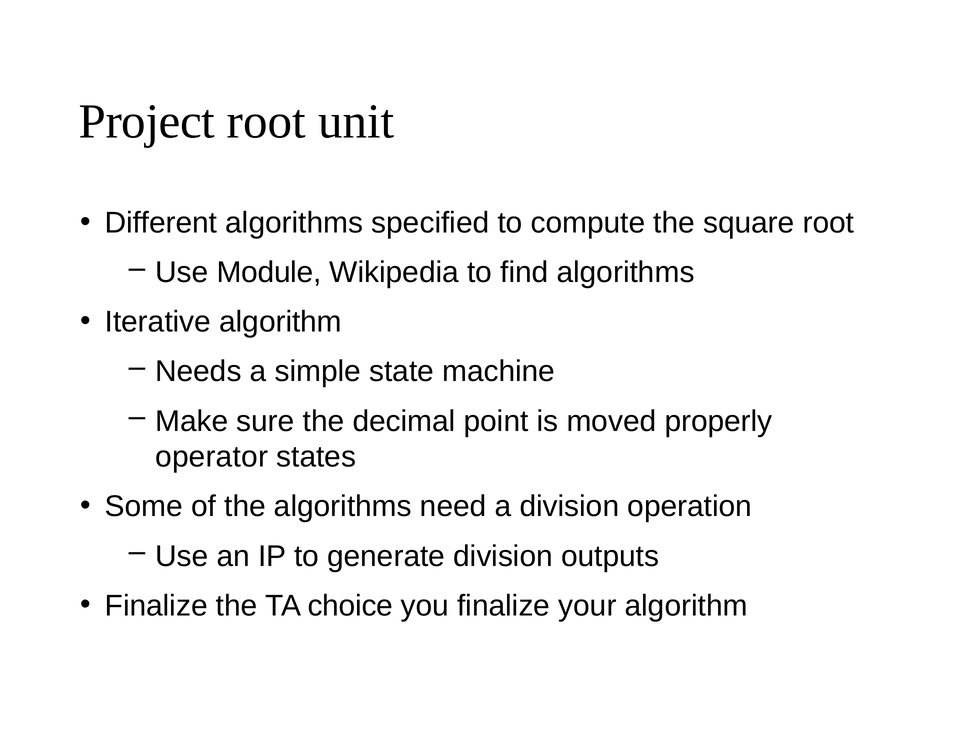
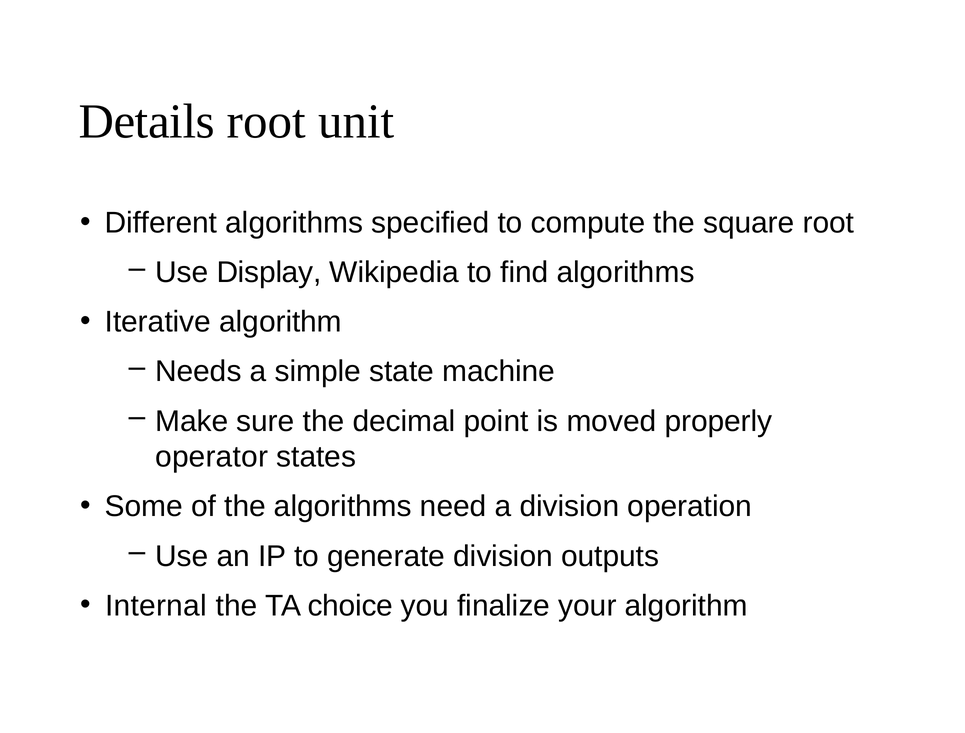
Project: Project -> Details (147, 122)
Module: Module -> Display (269, 273)
Finalize: Finalize -> Internal (156, 606)
